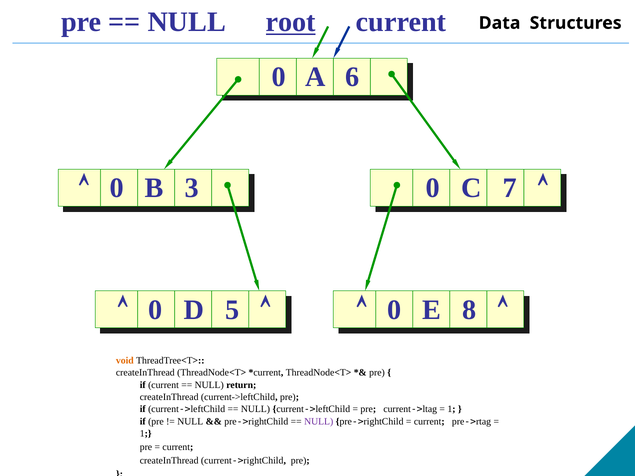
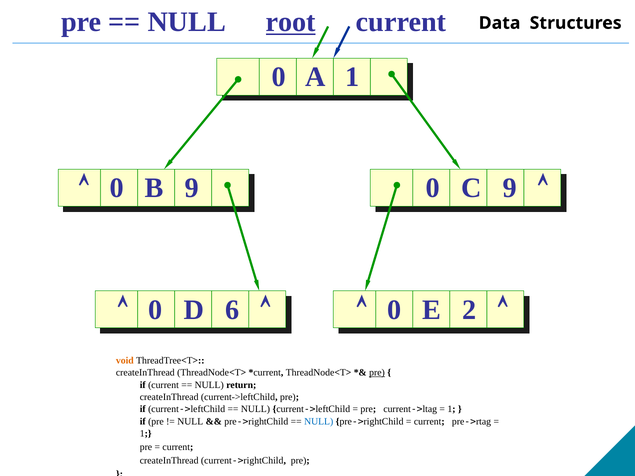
A 6: 6 -> 1 (352, 77)
B 3: 3 -> 9 (192, 188)
C 7: 7 -> 9 (510, 188)
5: 5 -> 6 (232, 310)
8: 8 -> 2 (470, 310)
pre underline: none -> present (377, 373)
NULL colour: purple -> blue (319, 422)
